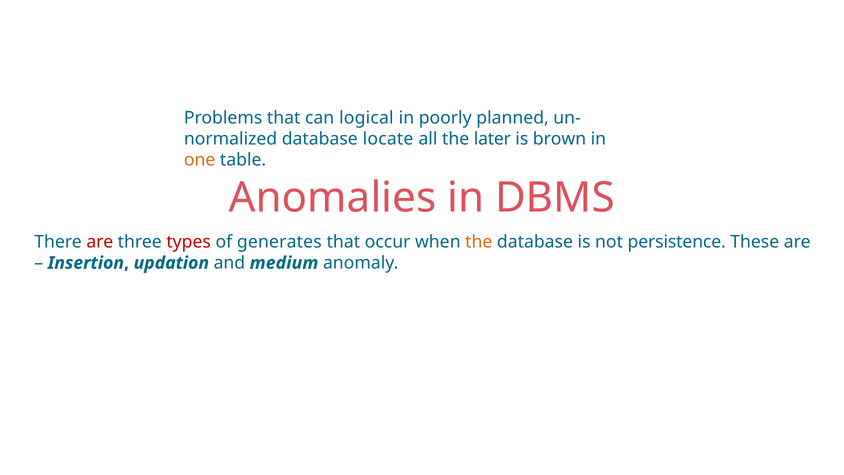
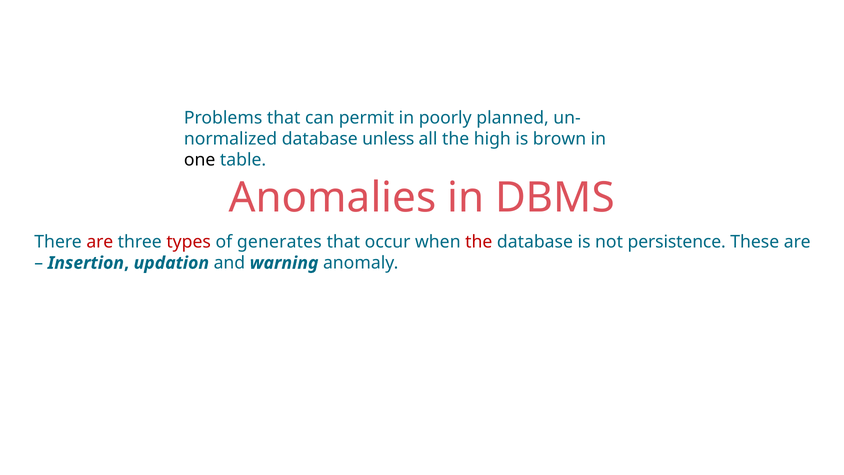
logical: logical -> permit (366, 118)
locate: locate -> unless (388, 139)
later: later -> high (492, 139)
one colour: orange -> black (200, 160)
the colour: orange -> red (479, 242)
medium: medium -> warning (284, 263)
